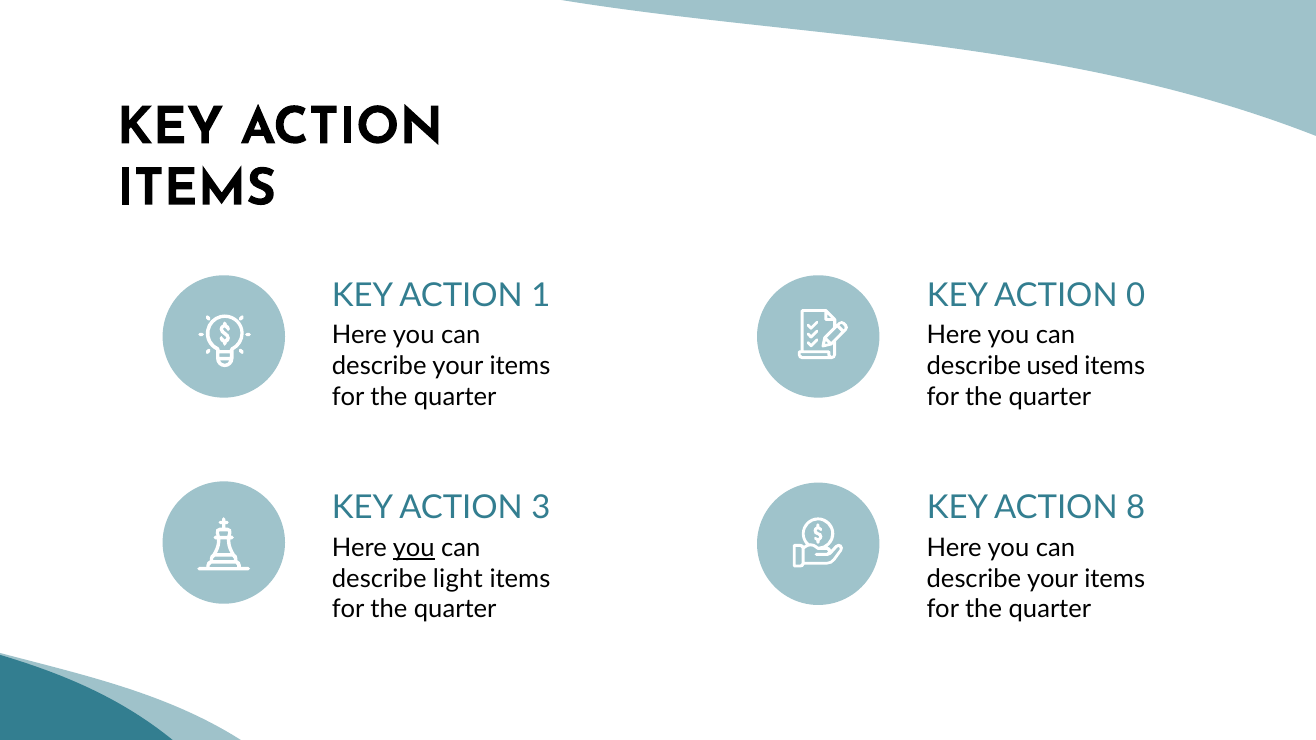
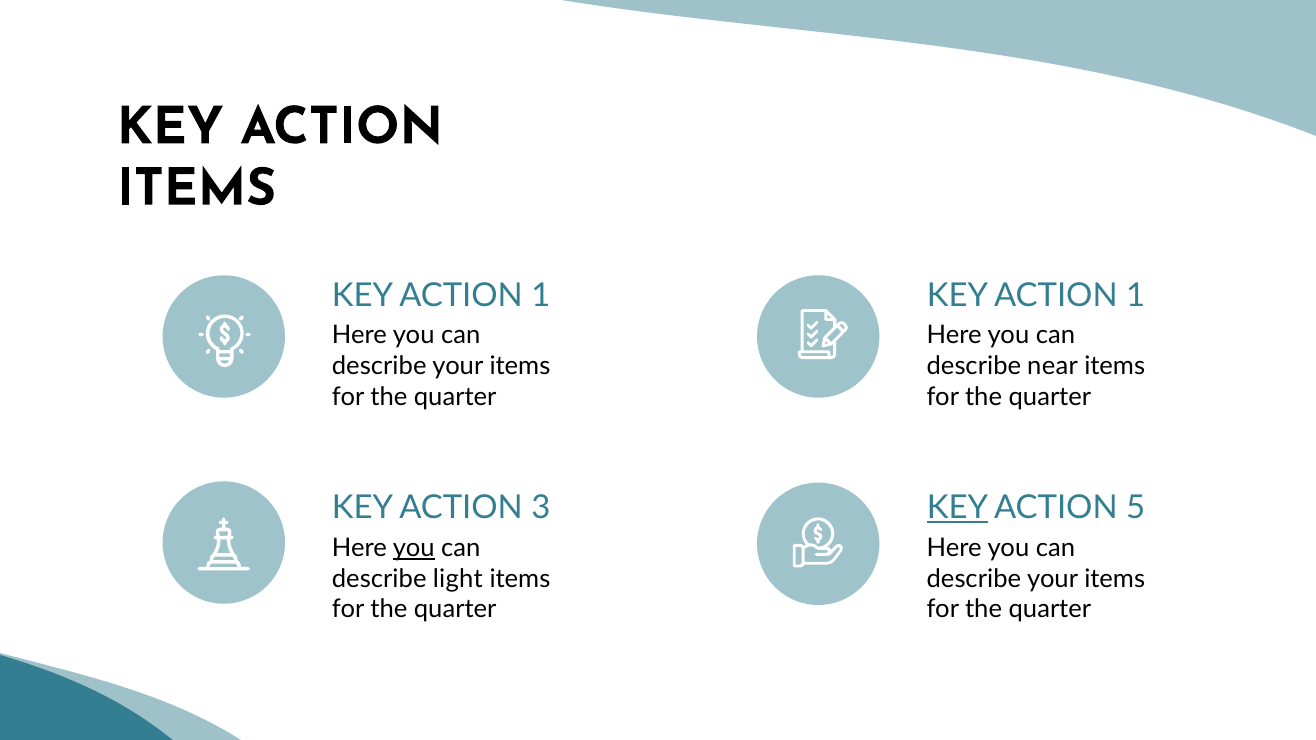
0: 0 -> 1 (1136, 295)
used: used -> near (1053, 366)
KEY underline: none -> present (957, 508)
8: 8 -> 5 (1136, 508)
